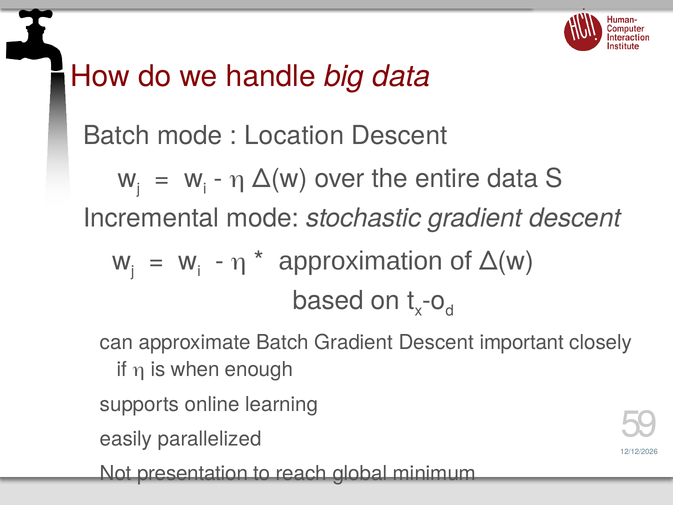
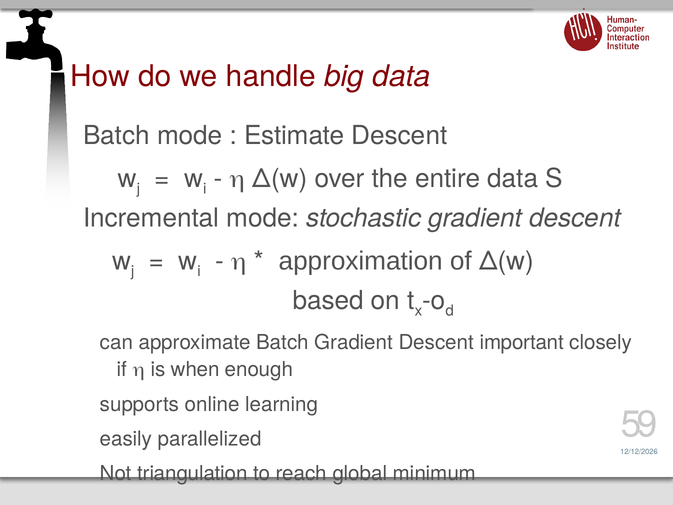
Location: Location -> Estimate (294, 136)
presentation: presentation -> triangulation (192, 473)
